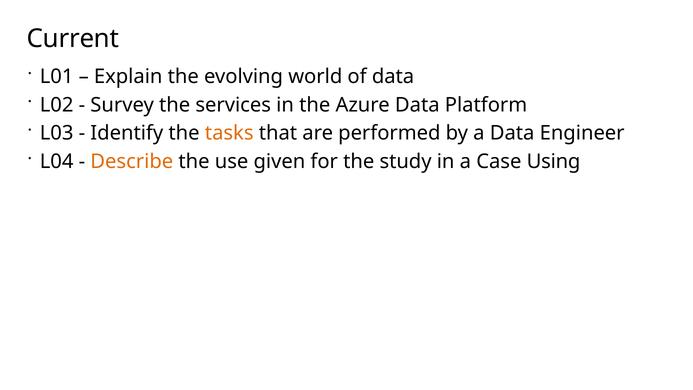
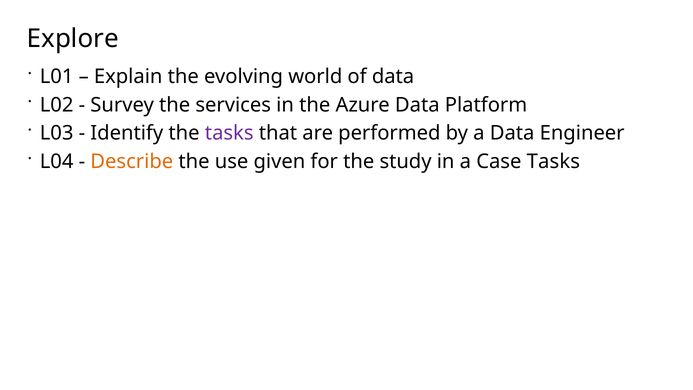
Current: Current -> Explore (73, 38)
tasks colour: orange -> purple (229, 133)
Case Using: Using -> Tasks (553, 162)
